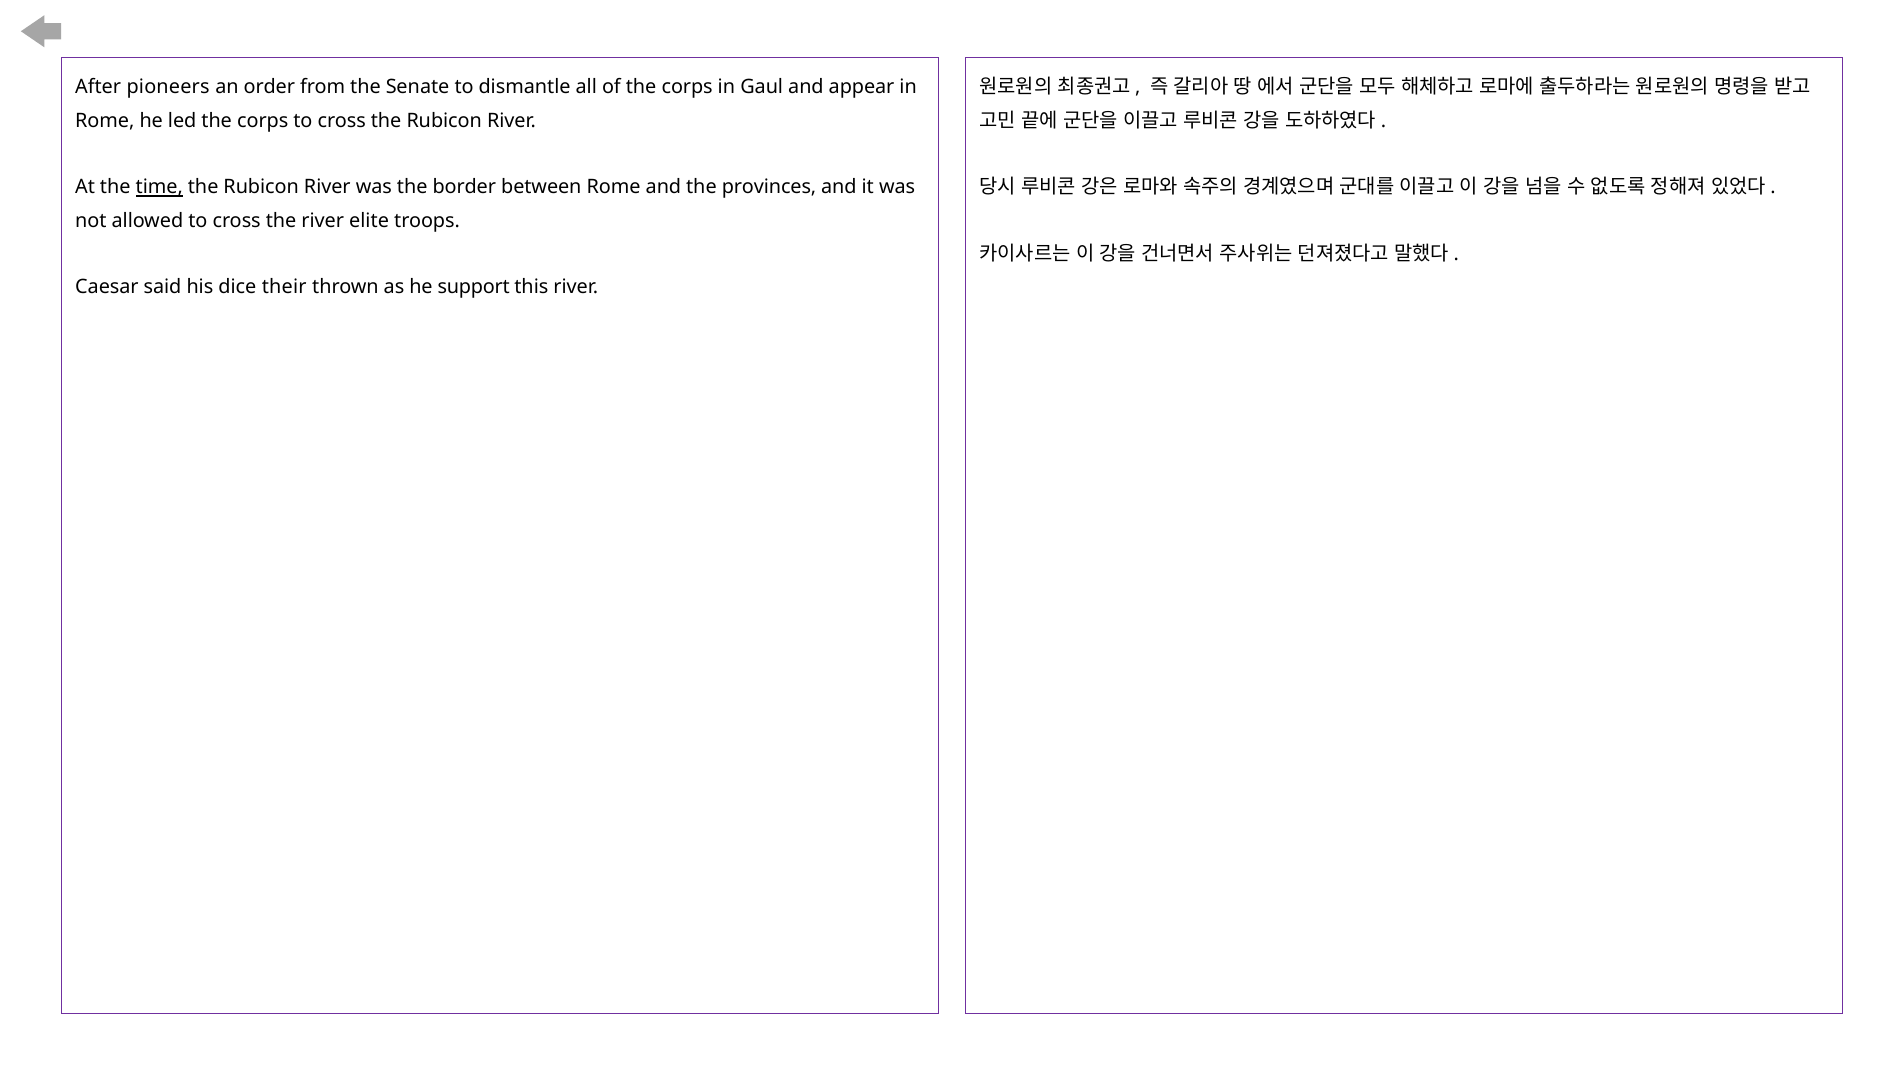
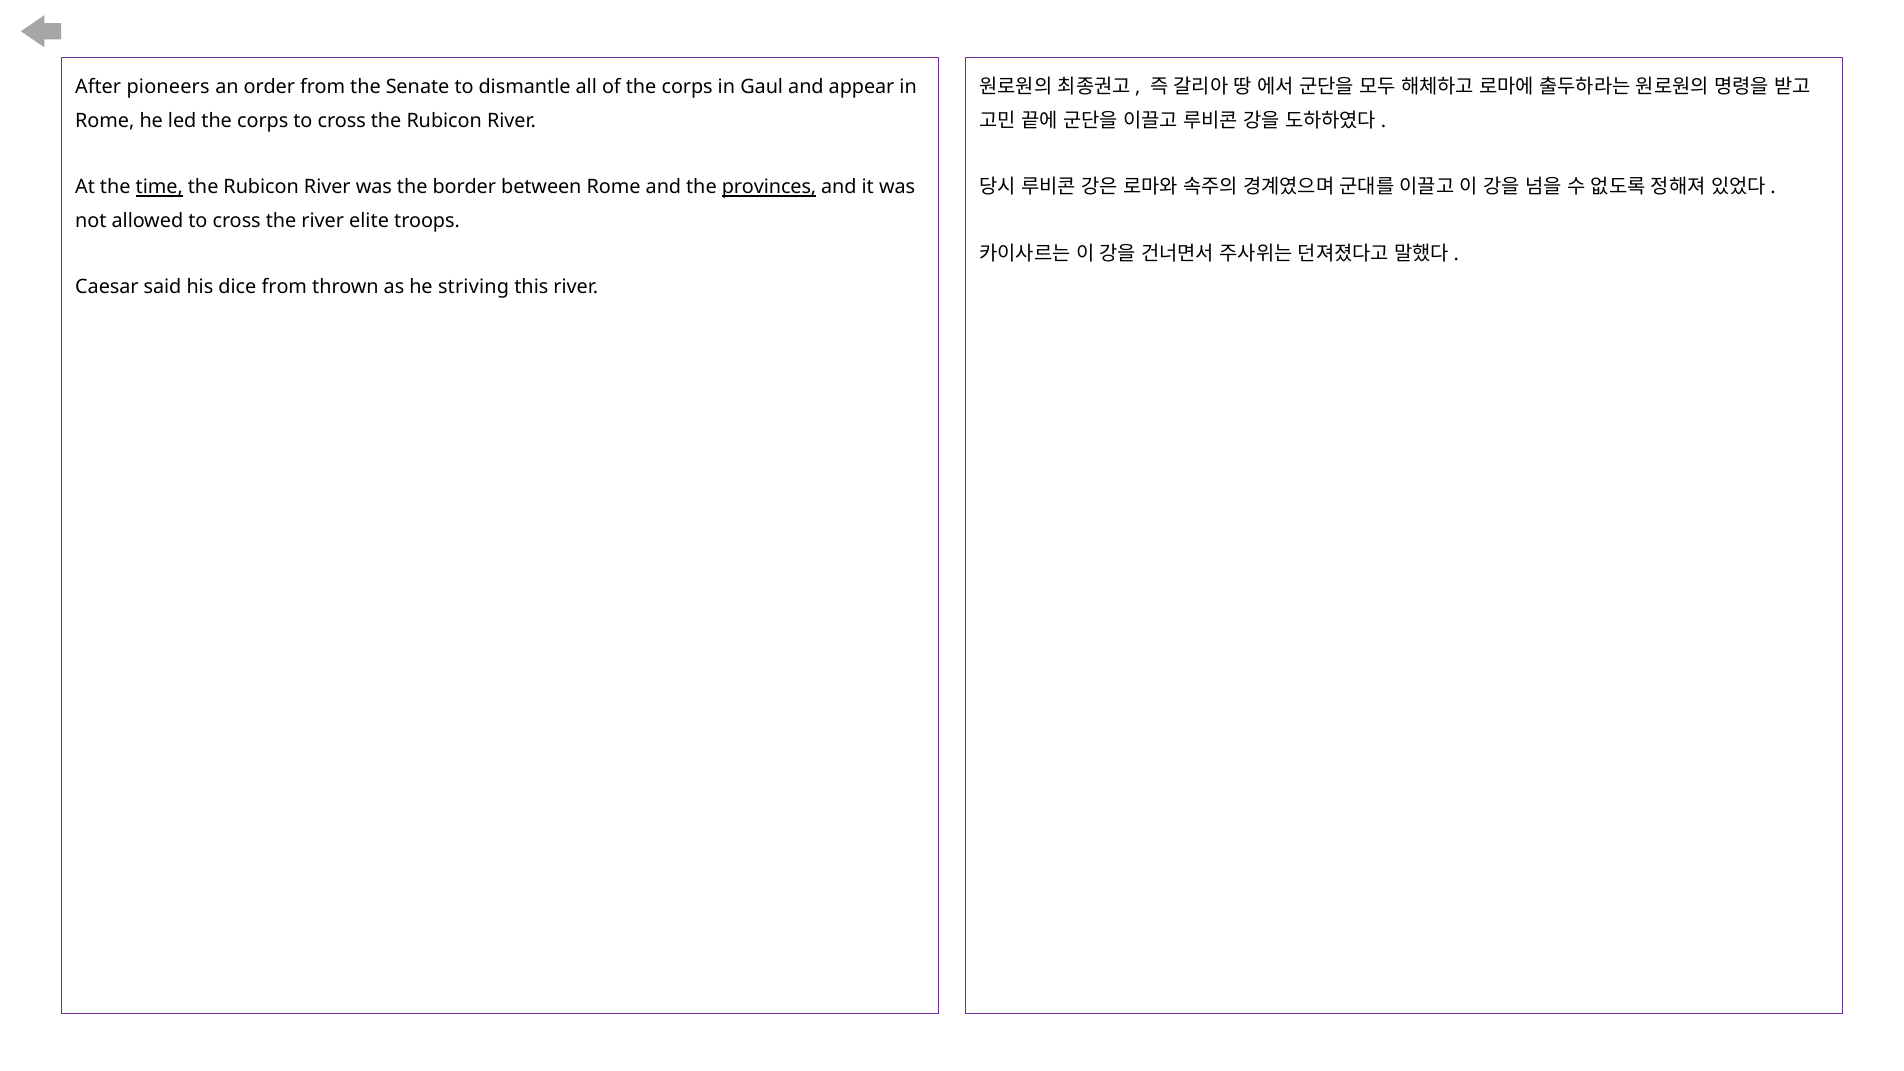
provinces underline: none -> present (769, 187)
dice their: their -> from (284, 287)
support: support -> striving (474, 287)
